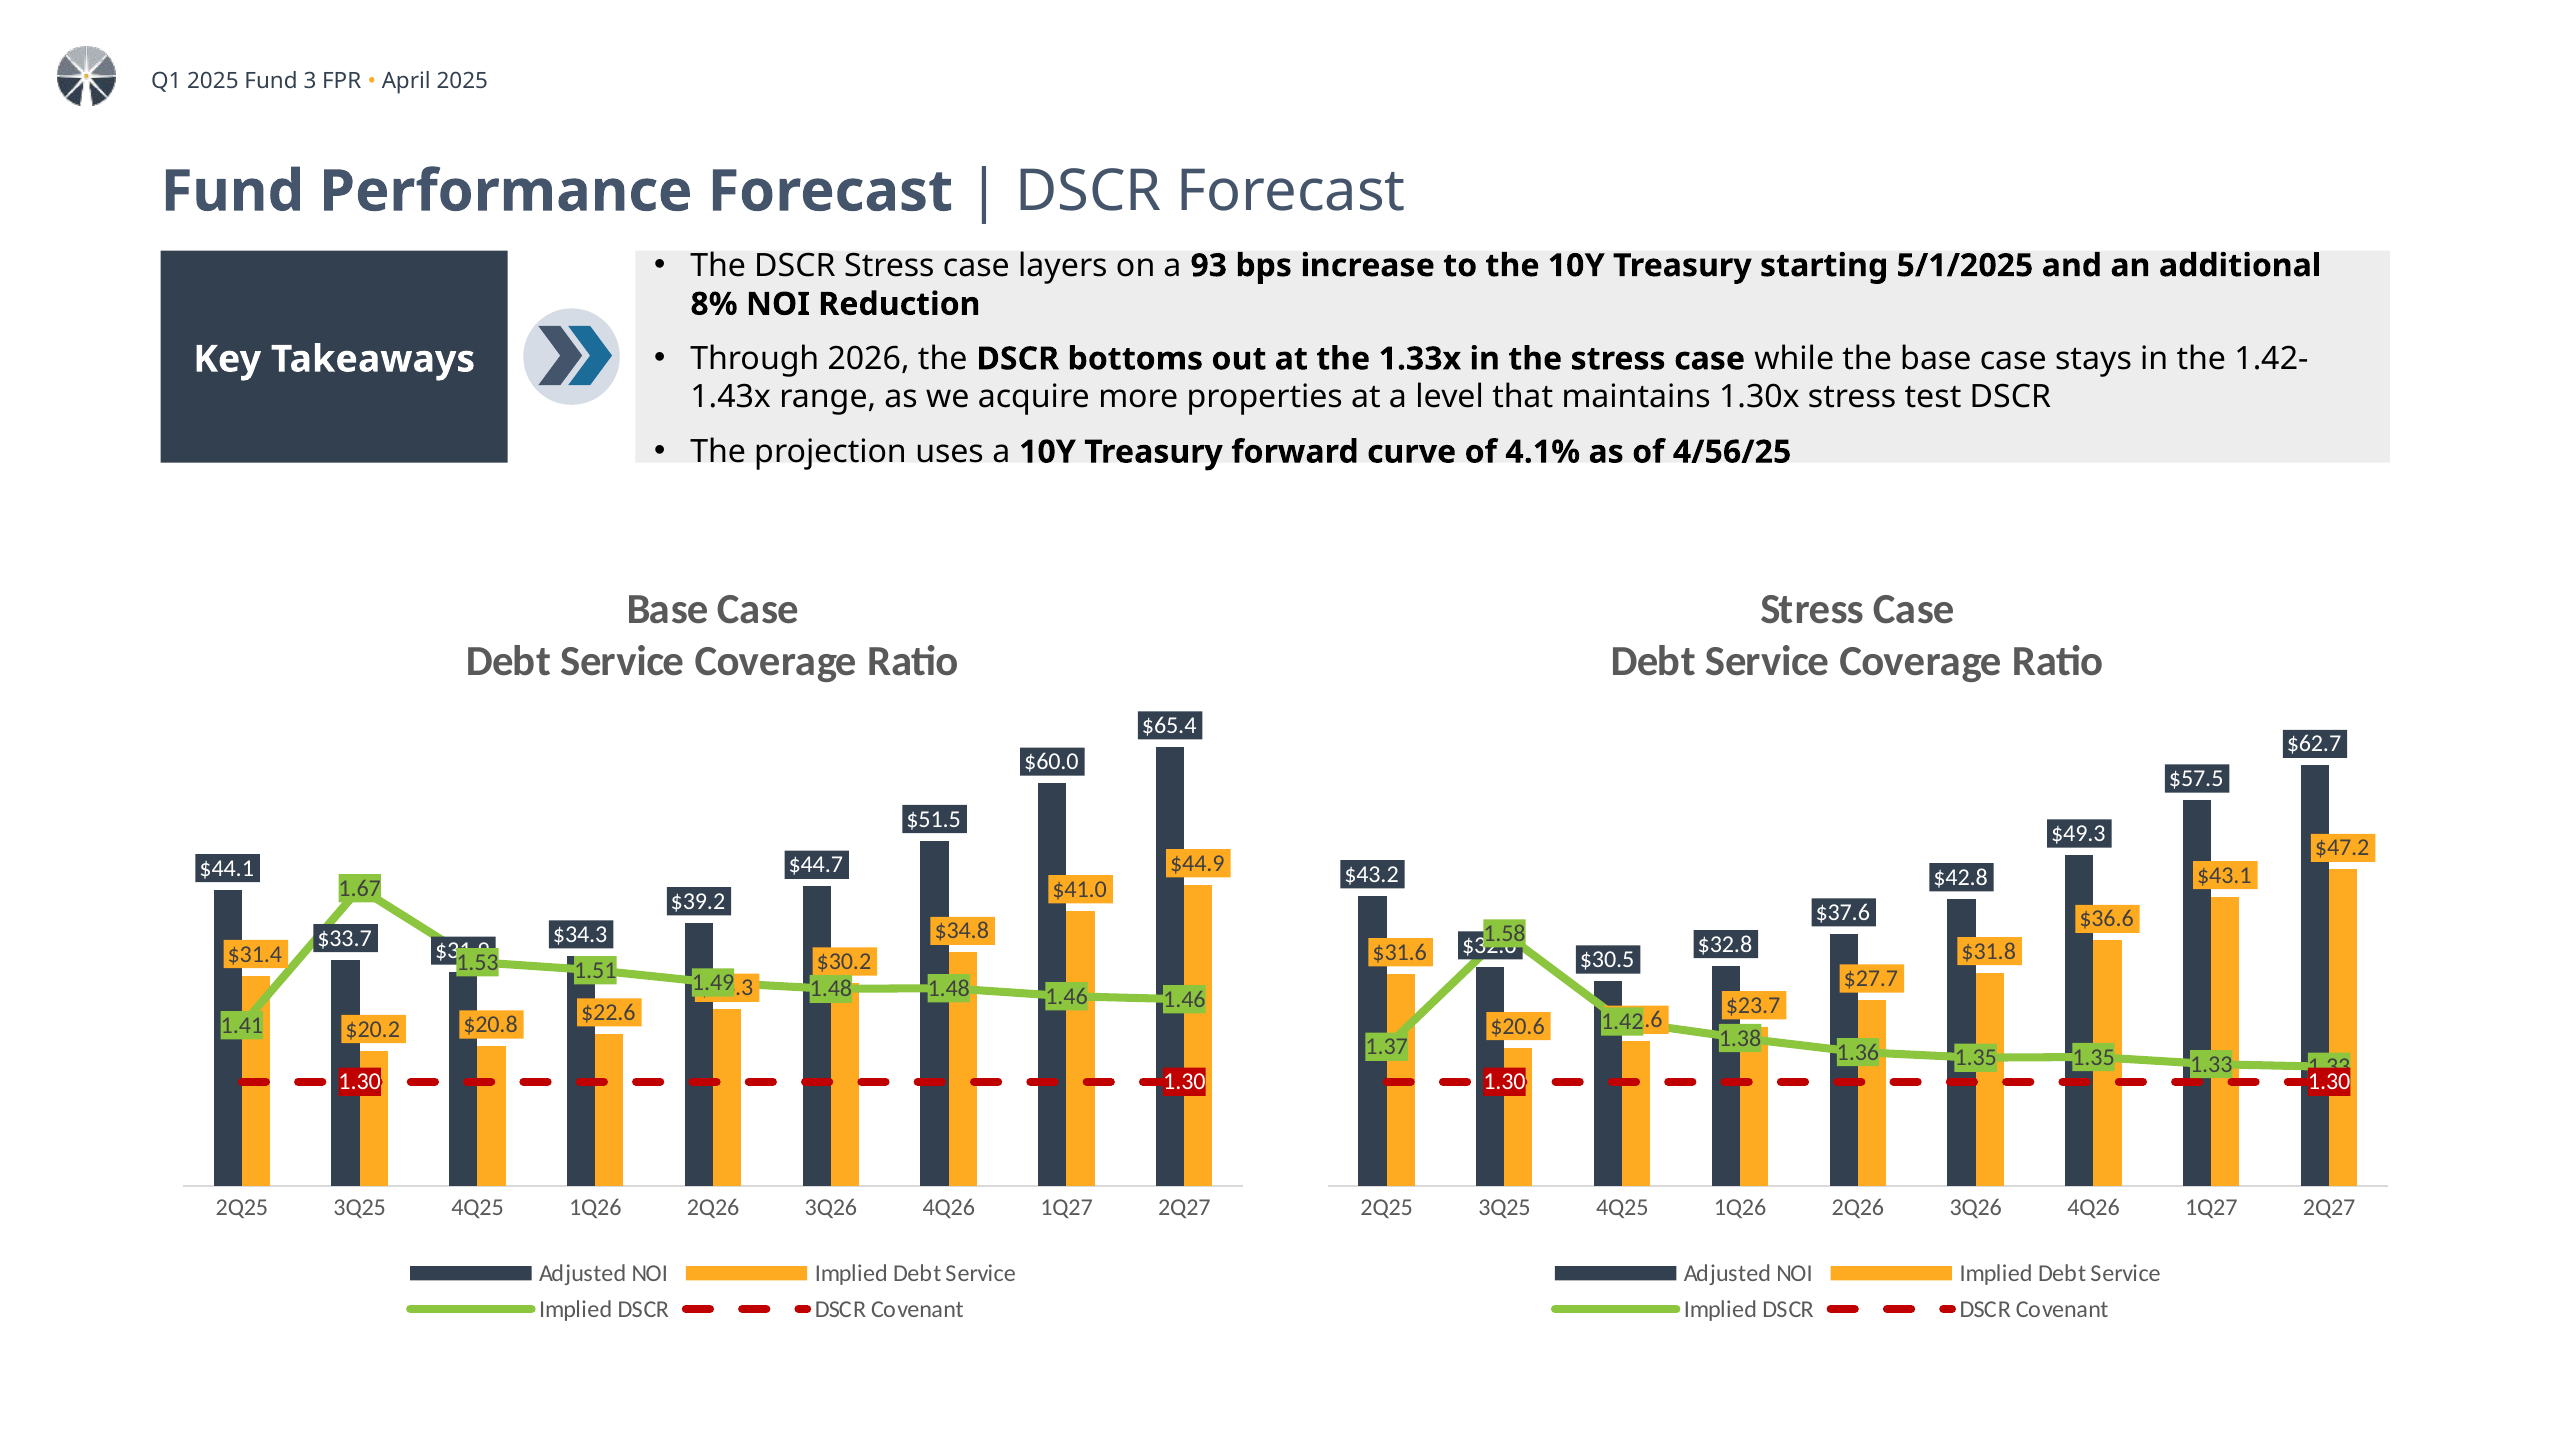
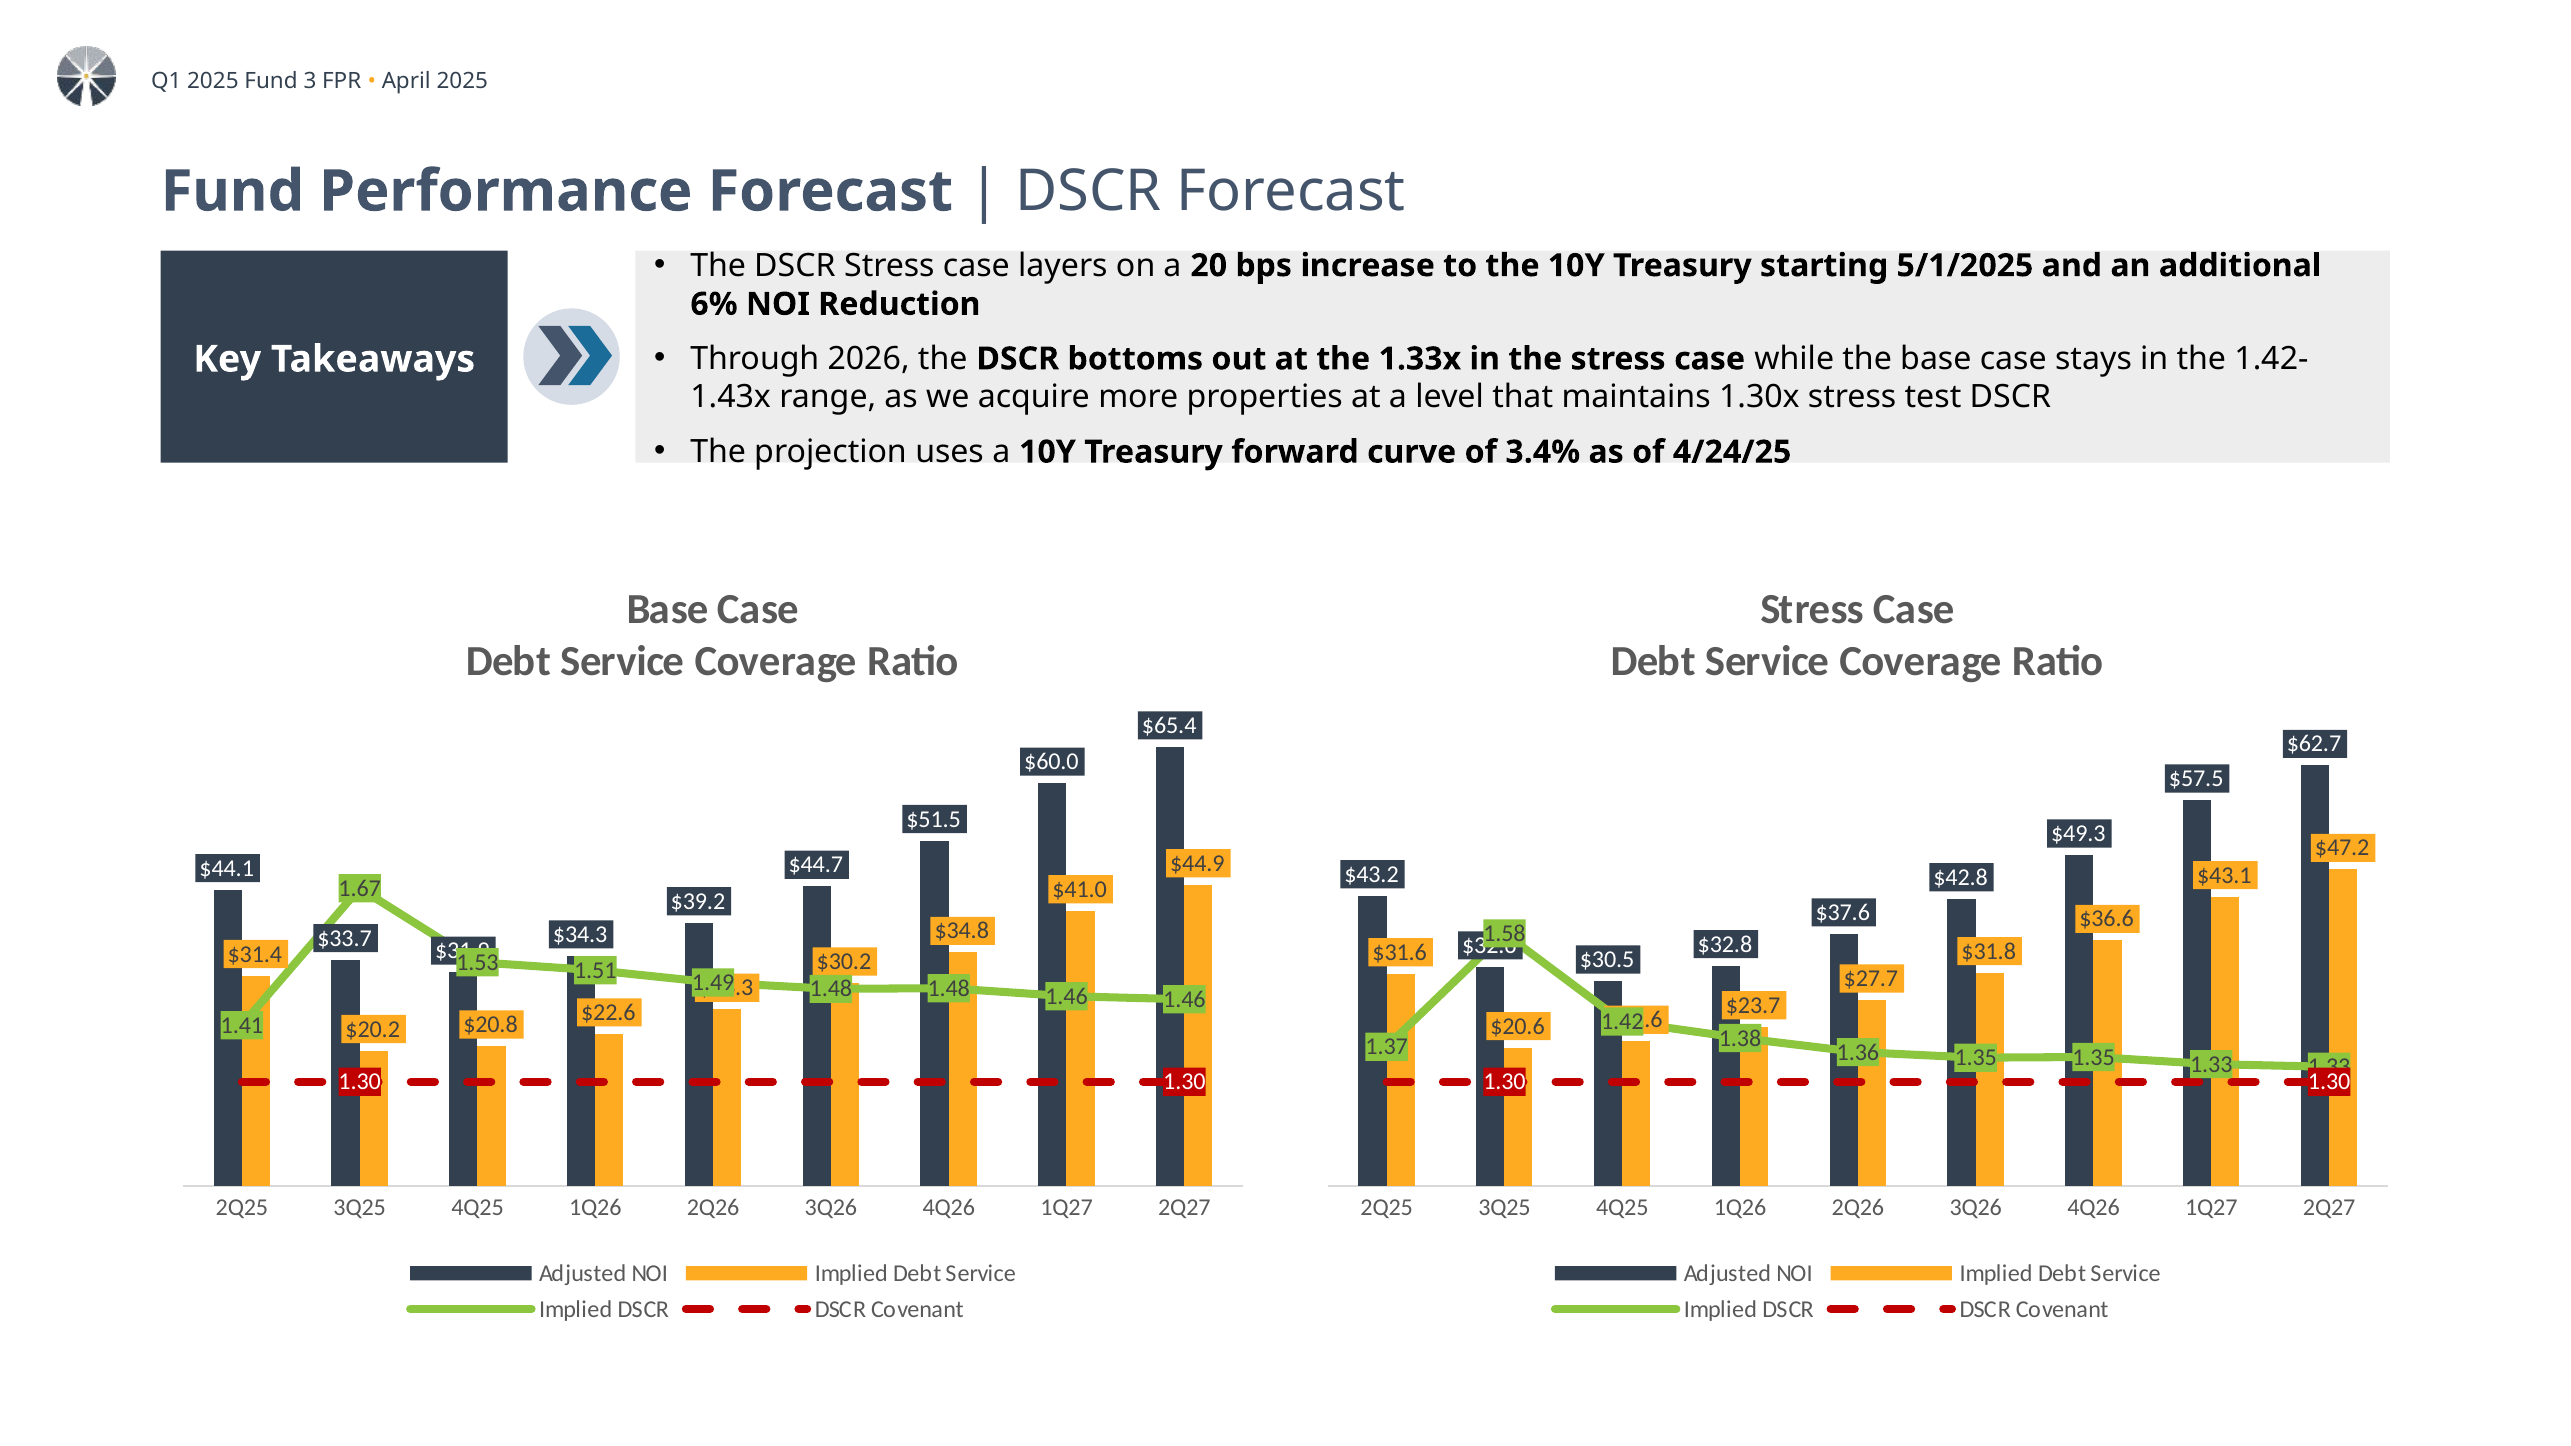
93: 93 -> 20 (1209, 266)
8%: 8% -> 6% (714, 304)
4.1%: 4.1% -> 3.4% (1543, 452)
4/56/25: 4/56/25 -> 4/24/25 (1732, 452)
